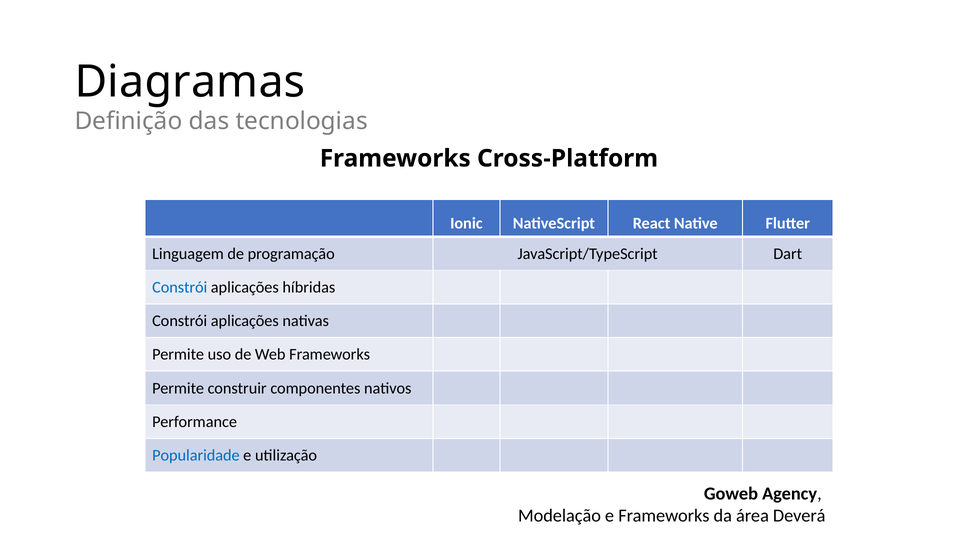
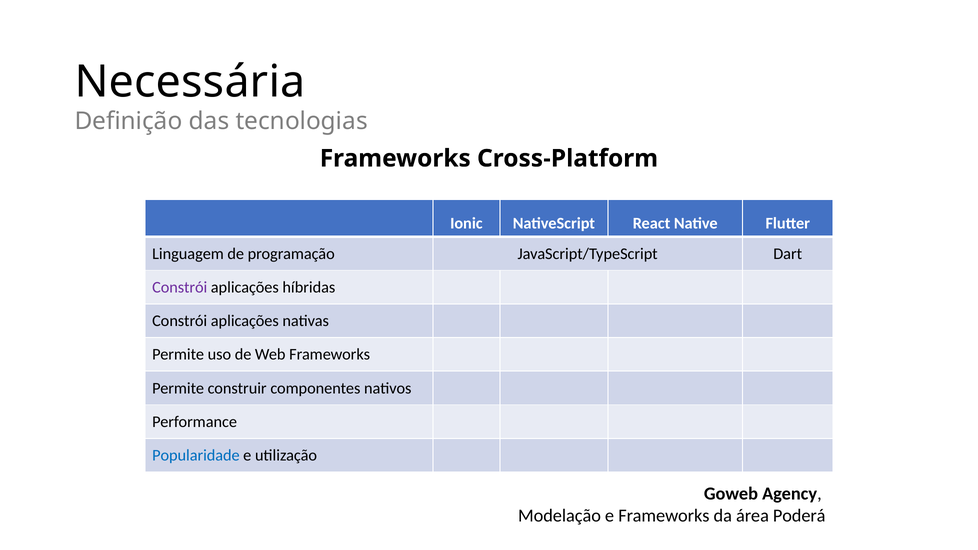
Diagramas: Diagramas -> Necessária (190, 82)
Constrói colour: blue -> purple (180, 287)
Deverá: Deverá -> Poderá (799, 516)
